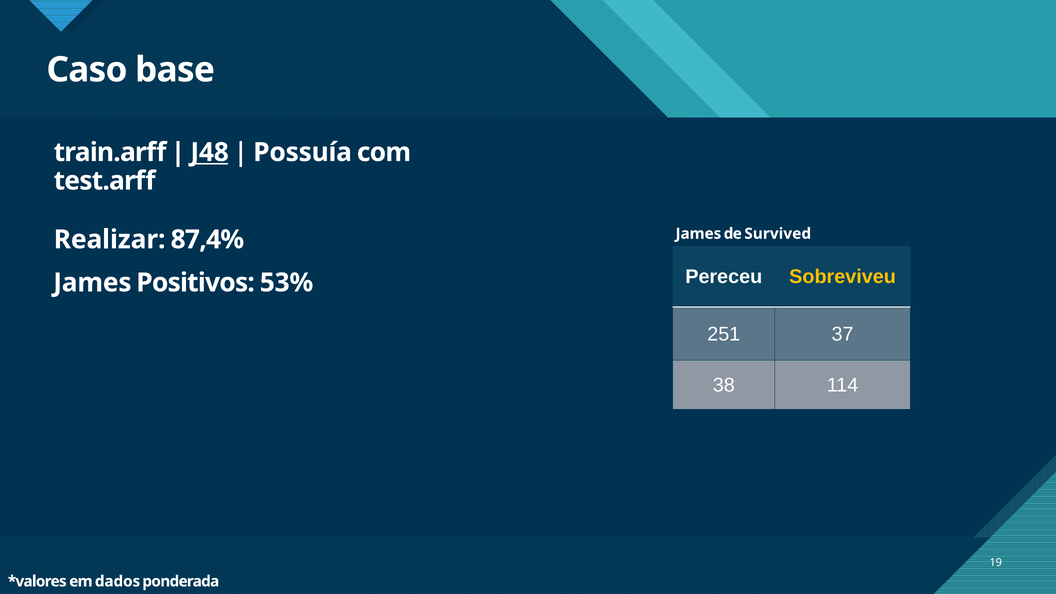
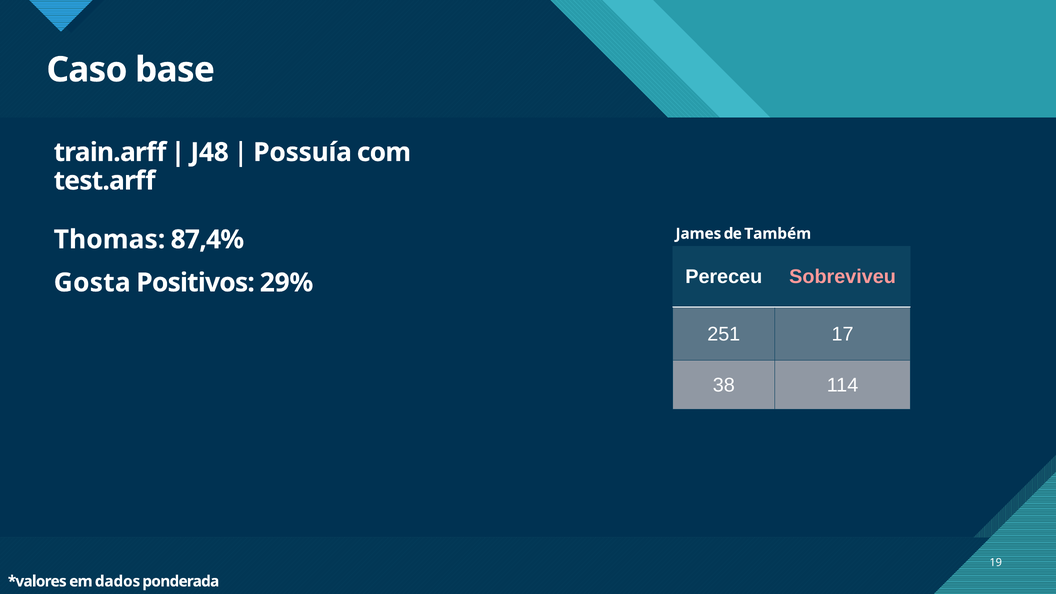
J48 underline: present -> none (210, 152)
Survived: Survived -> Também (778, 234)
Realizar: Realizar -> Thomas (109, 240)
Sobreviveu colour: yellow -> pink (843, 277)
James: James -> Gosta (92, 283)
53%: 53% -> 29% (286, 283)
37: 37 -> 17 (843, 334)
